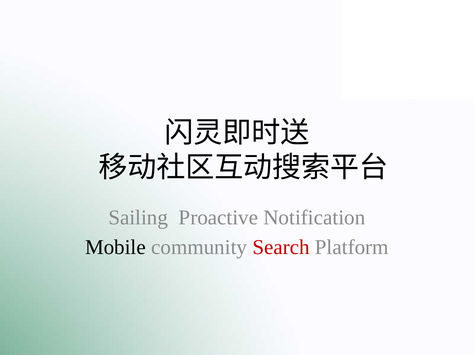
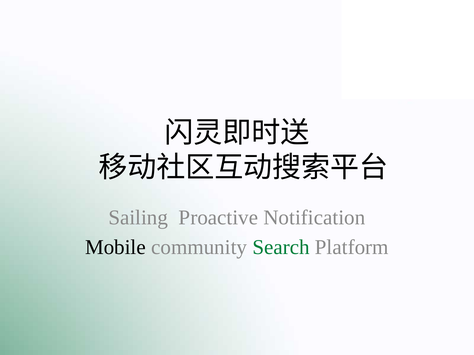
Search colour: red -> green (281, 247)
